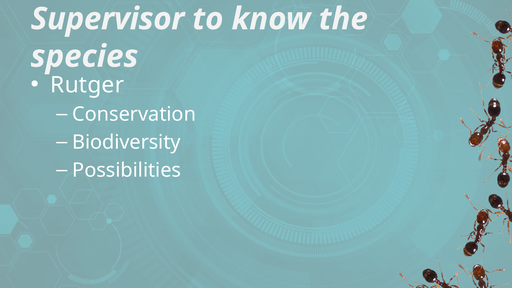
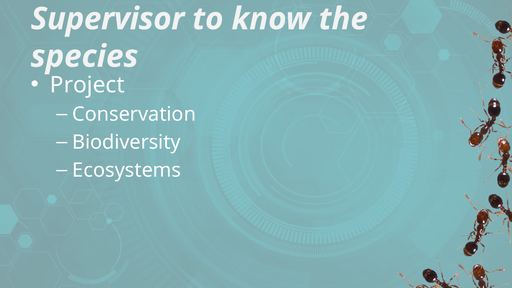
Rutger: Rutger -> Project (87, 85)
Possibilities: Possibilities -> Ecosystems (127, 170)
